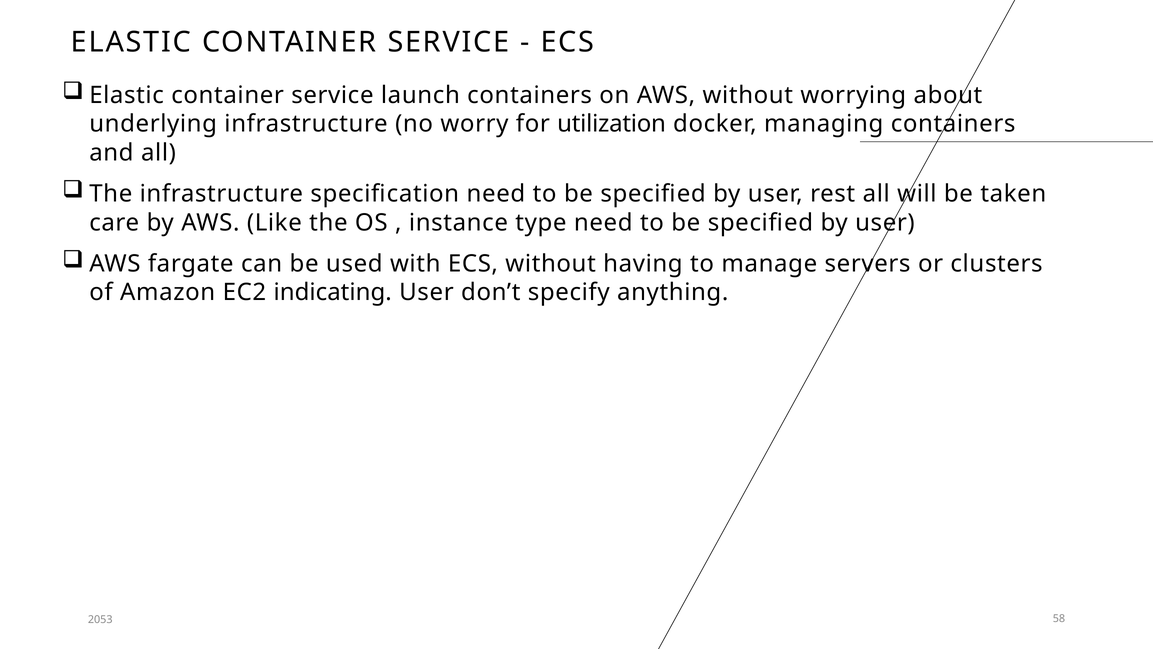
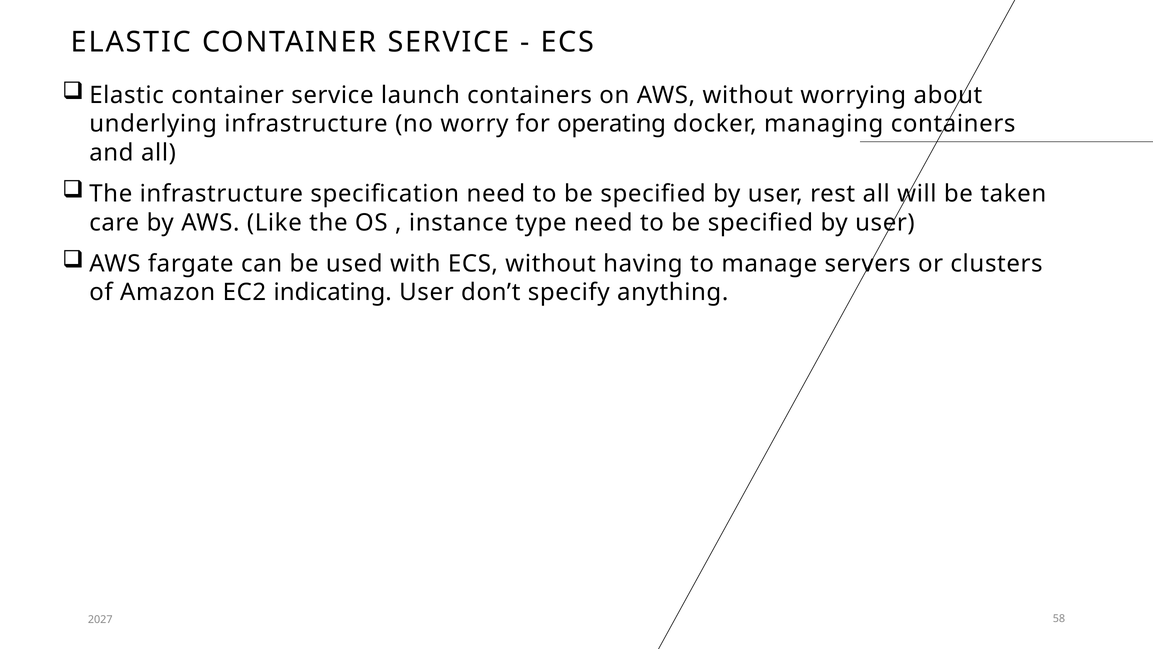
utilization: utilization -> operating (612, 124)
2053: 2053 -> 2027 (100, 619)
